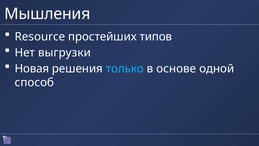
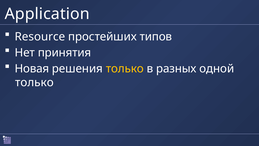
Мышления: Мышления -> Application (47, 14)
выгрузки: выгрузки -> принятия (65, 52)
только colour: light blue -> yellow (125, 68)
основе: основе -> разных (176, 68)
способ: способ -> только (34, 82)
